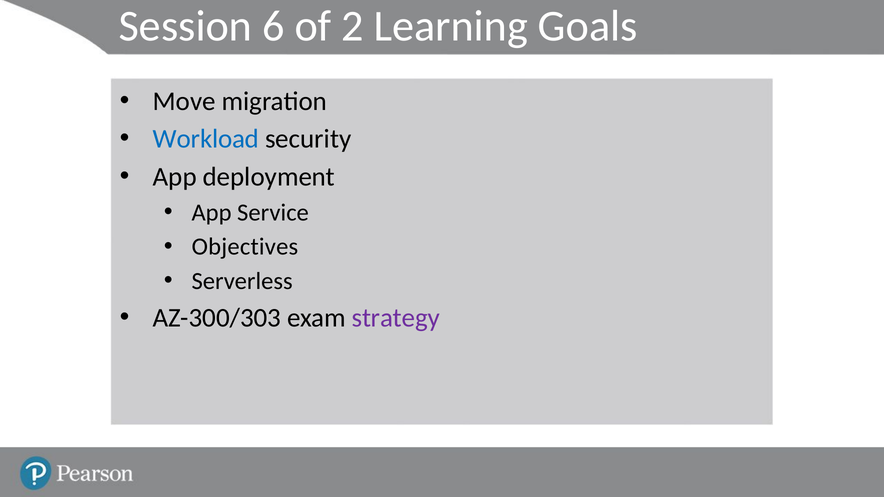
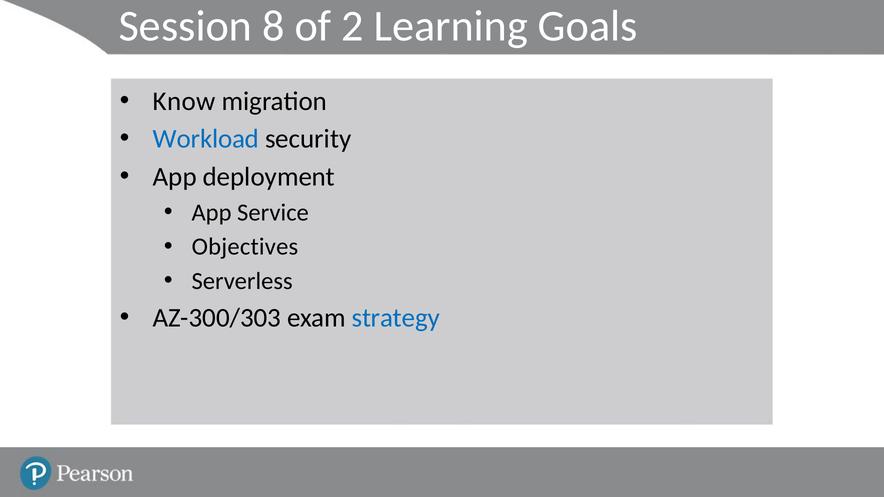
6: 6 -> 8 (273, 26)
Move: Move -> Know (184, 101)
strategy colour: purple -> blue (396, 318)
